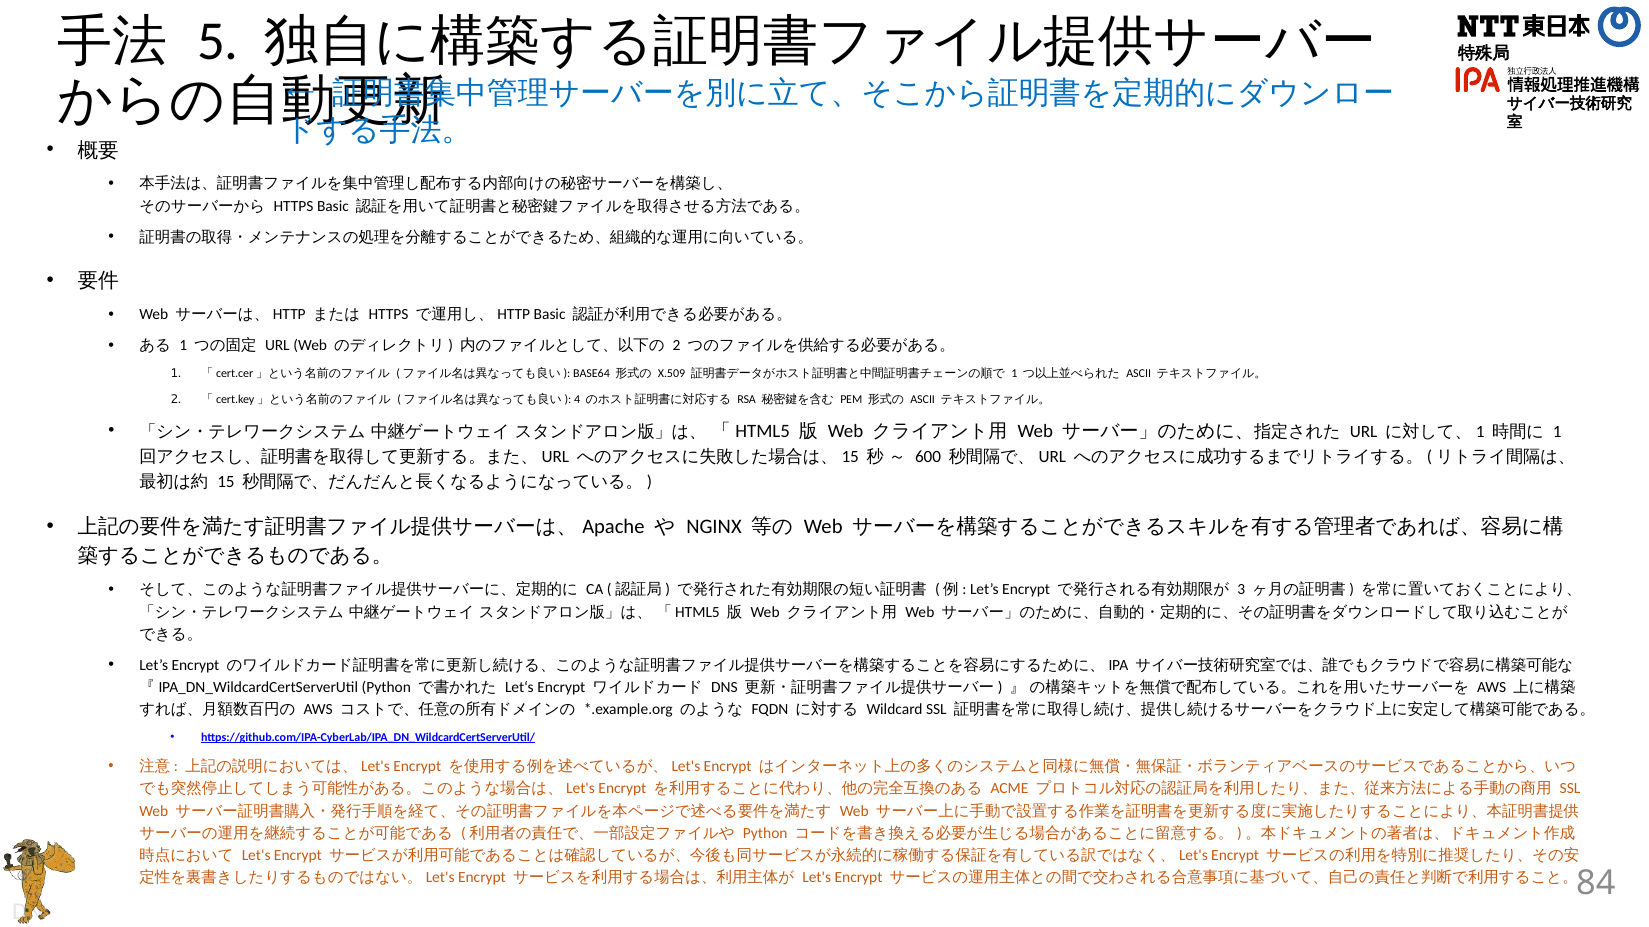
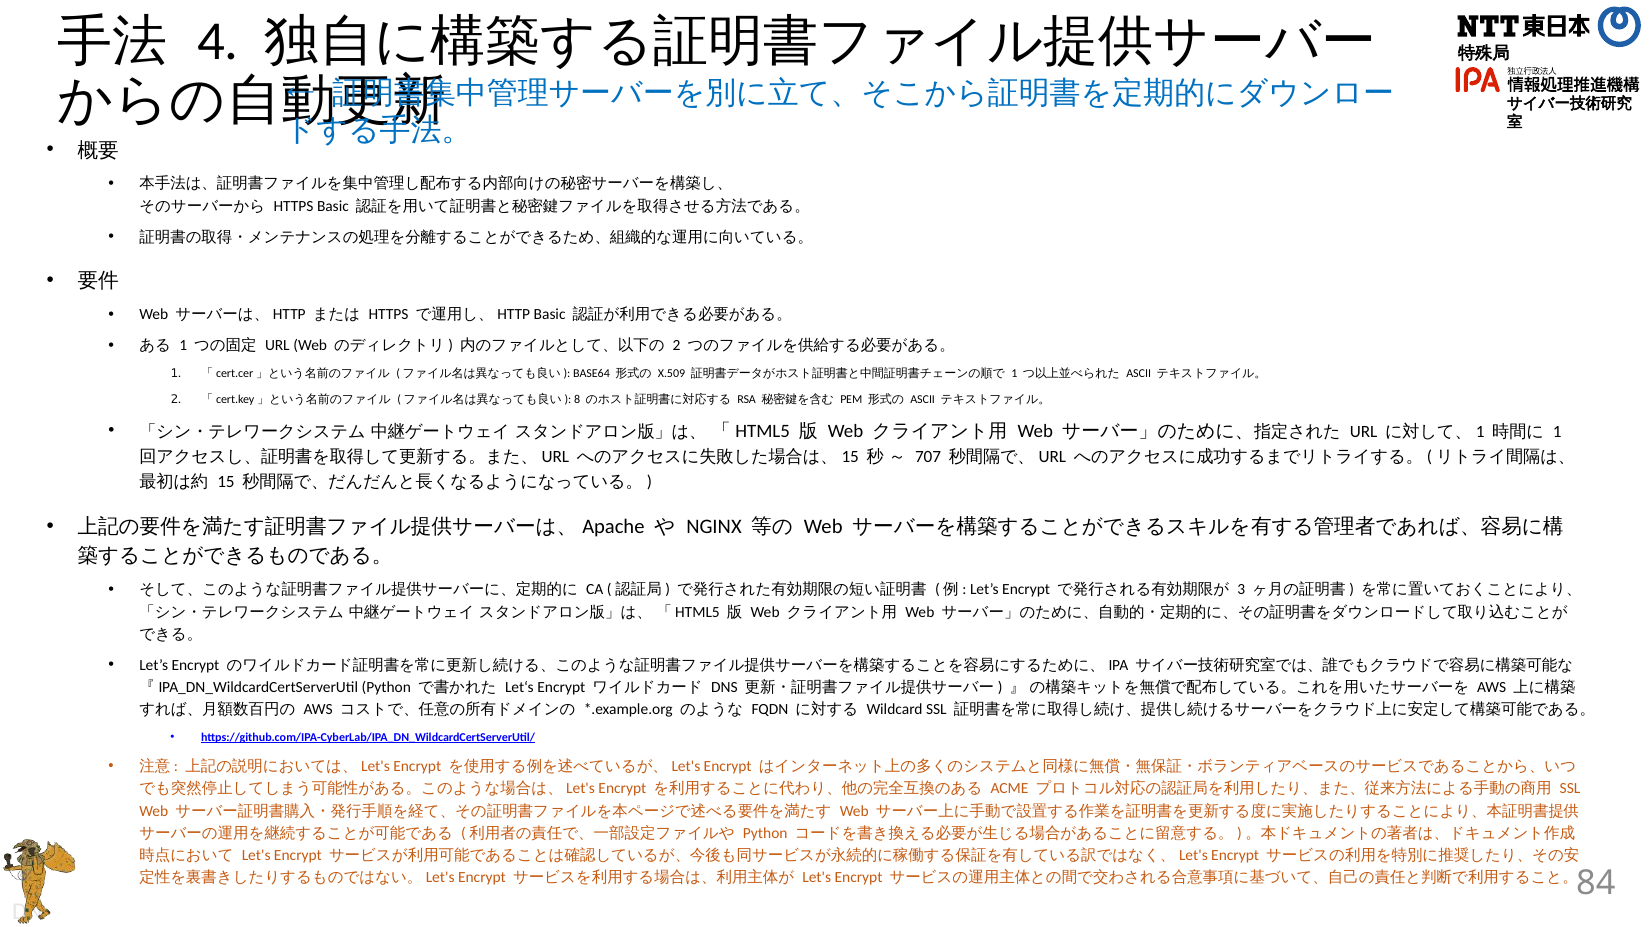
5: 5 -> 4 (218, 41)
4: 4 -> 8 (577, 399)
600: 600 -> 707 (928, 457)
